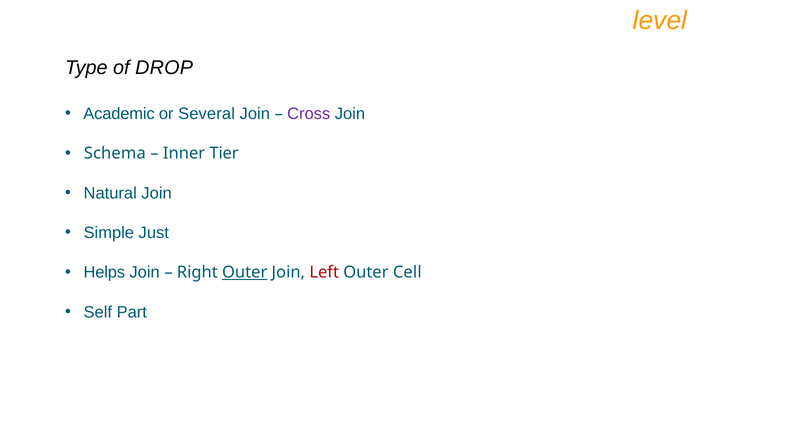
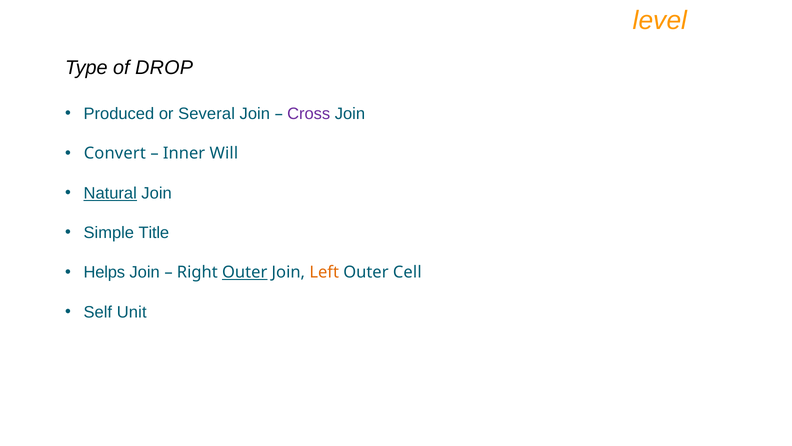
Academic: Academic -> Produced (119, 114)
Schema: Schema -> Convert (115, 153)
Tier: Tier -> Will (224, 153)
Natural underline: none -> present (110, 193)
Just: Just -> Title (154, 233)
Left colour: red -> orange (324, 272)
Part: Part -> Unit (132, 312)
